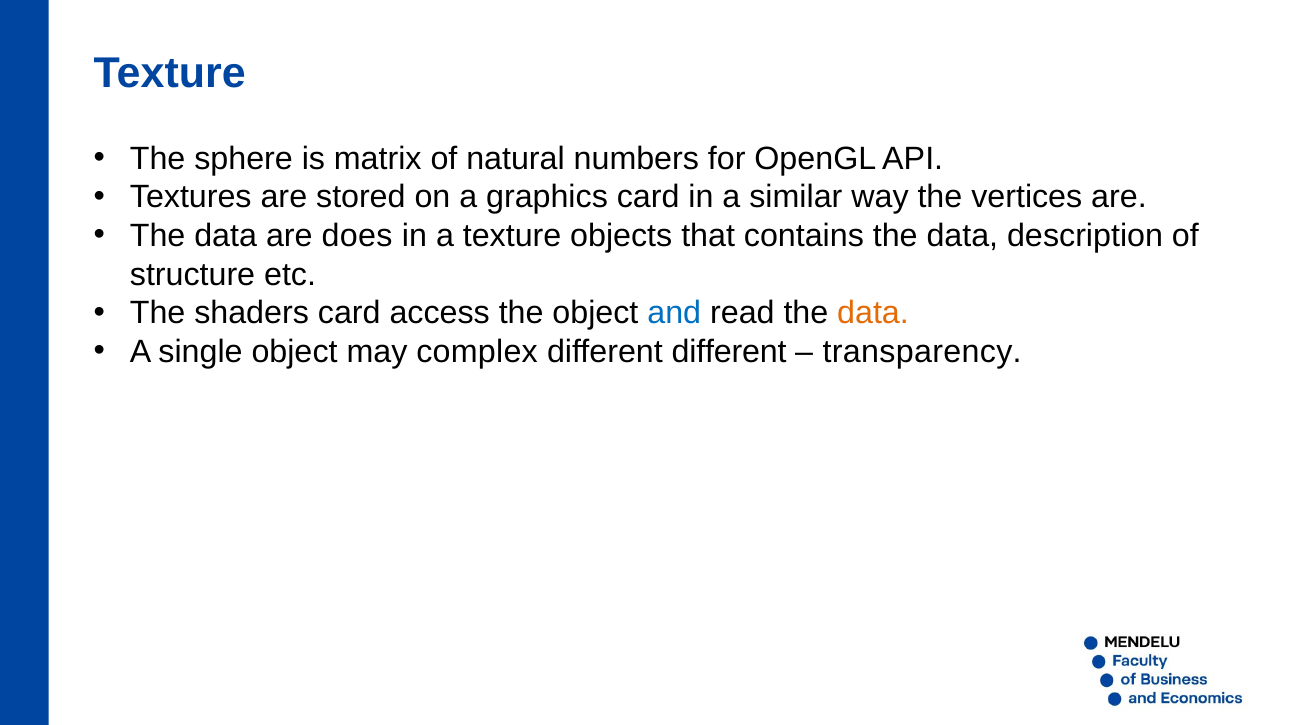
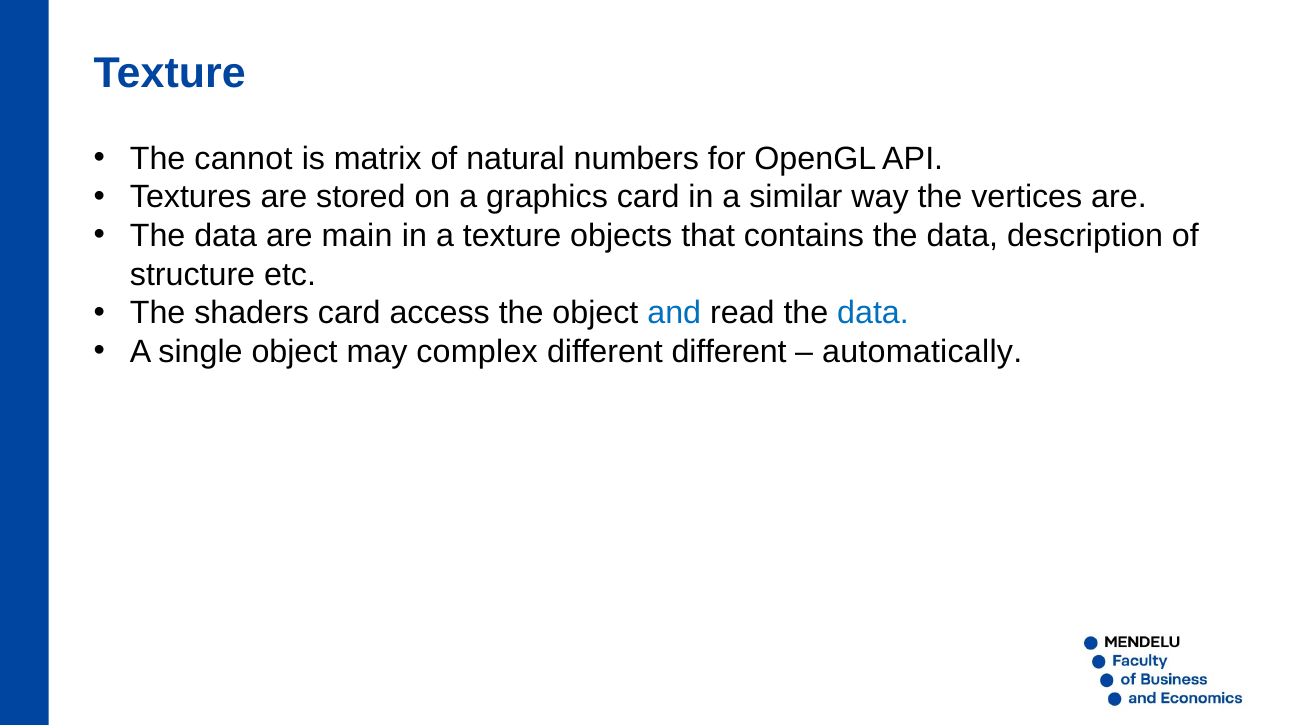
sphere: sphere -> cannot (243, 159)
does: does -> main (357, 236)
data colour: orange -> blue (873, 313)
transparency: transparency -> automatically (922, 352)
